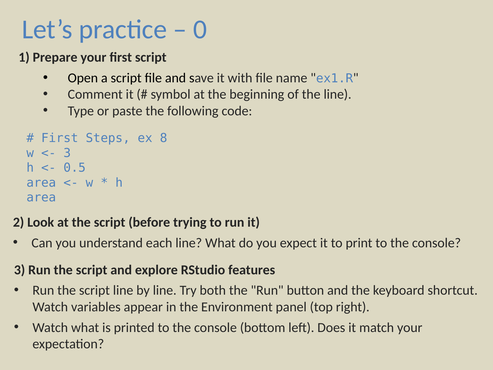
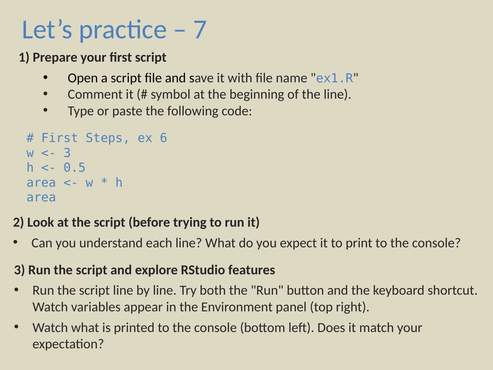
0: 0 -> 7 (200, 29)
8: 8 -> 6 (164, 138)
